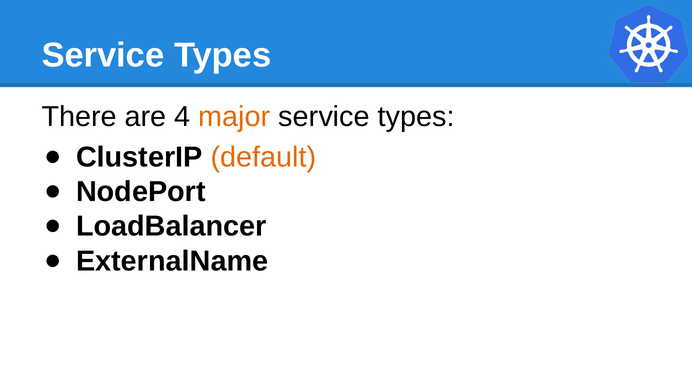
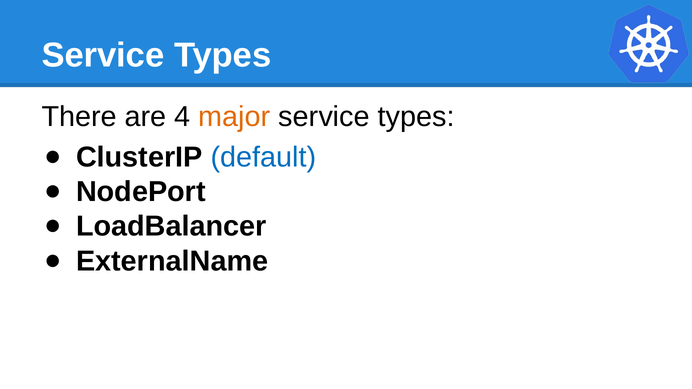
default colour: orange -> blue (263, 157)
